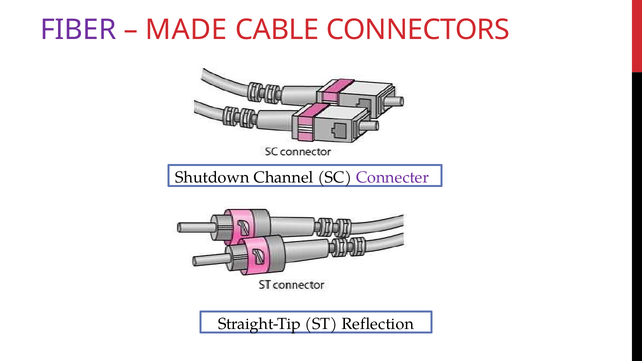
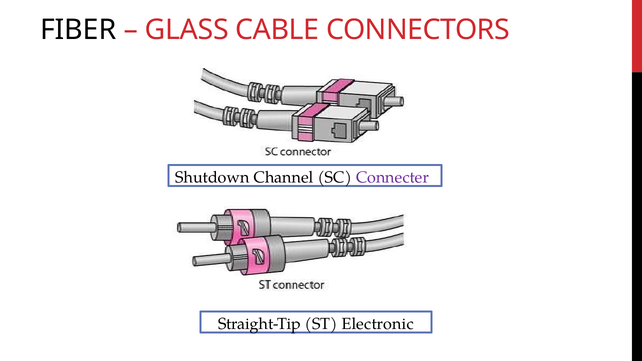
FIBER colour: purple -> black (78, 30)
MADE: MADE -> GLASS (187, 30)
Reflection: Reflection -> Electronic (378, 324)
